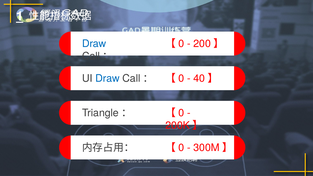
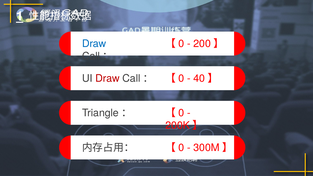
Draw colour: blue -> red (107, 78)
